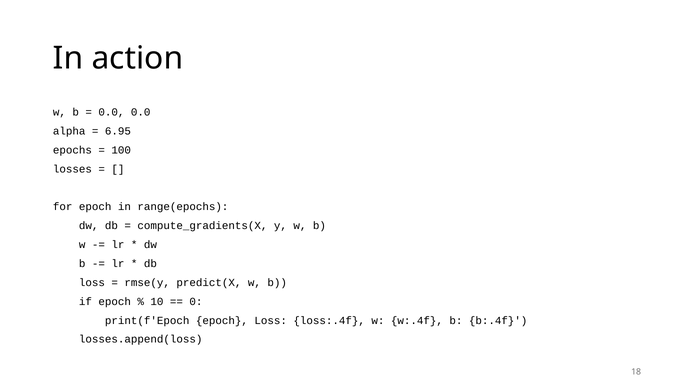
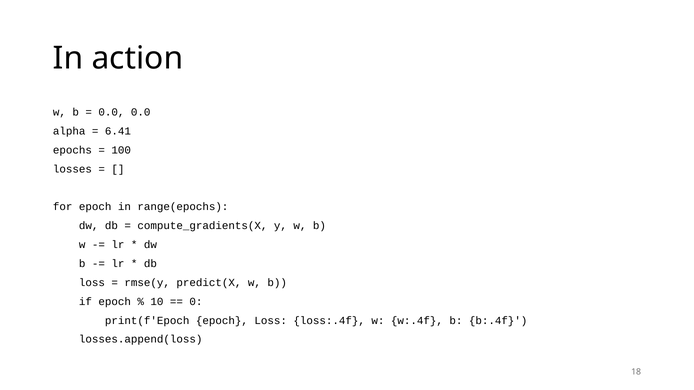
6.95: 6.95 -> 6.41 (118, 131)
